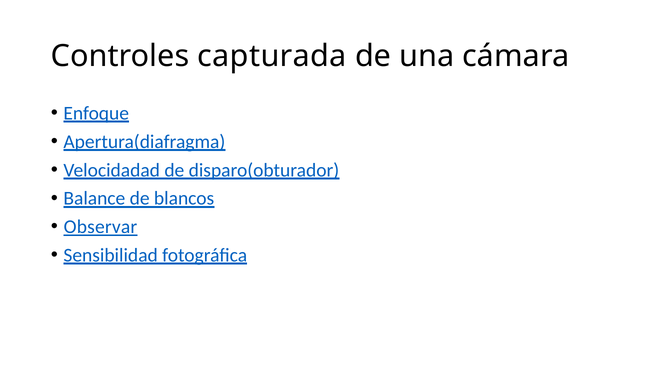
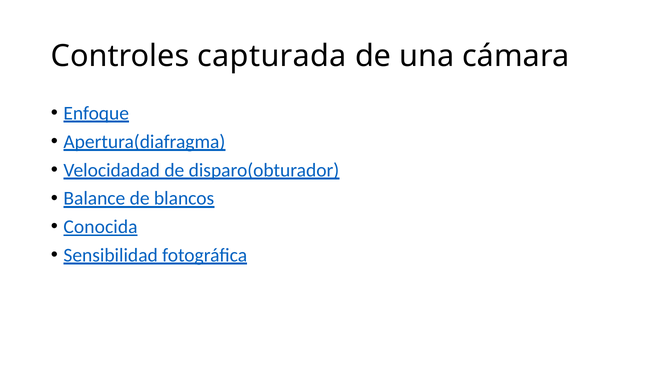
Observar: Observar -> Conocida (101, 227)
